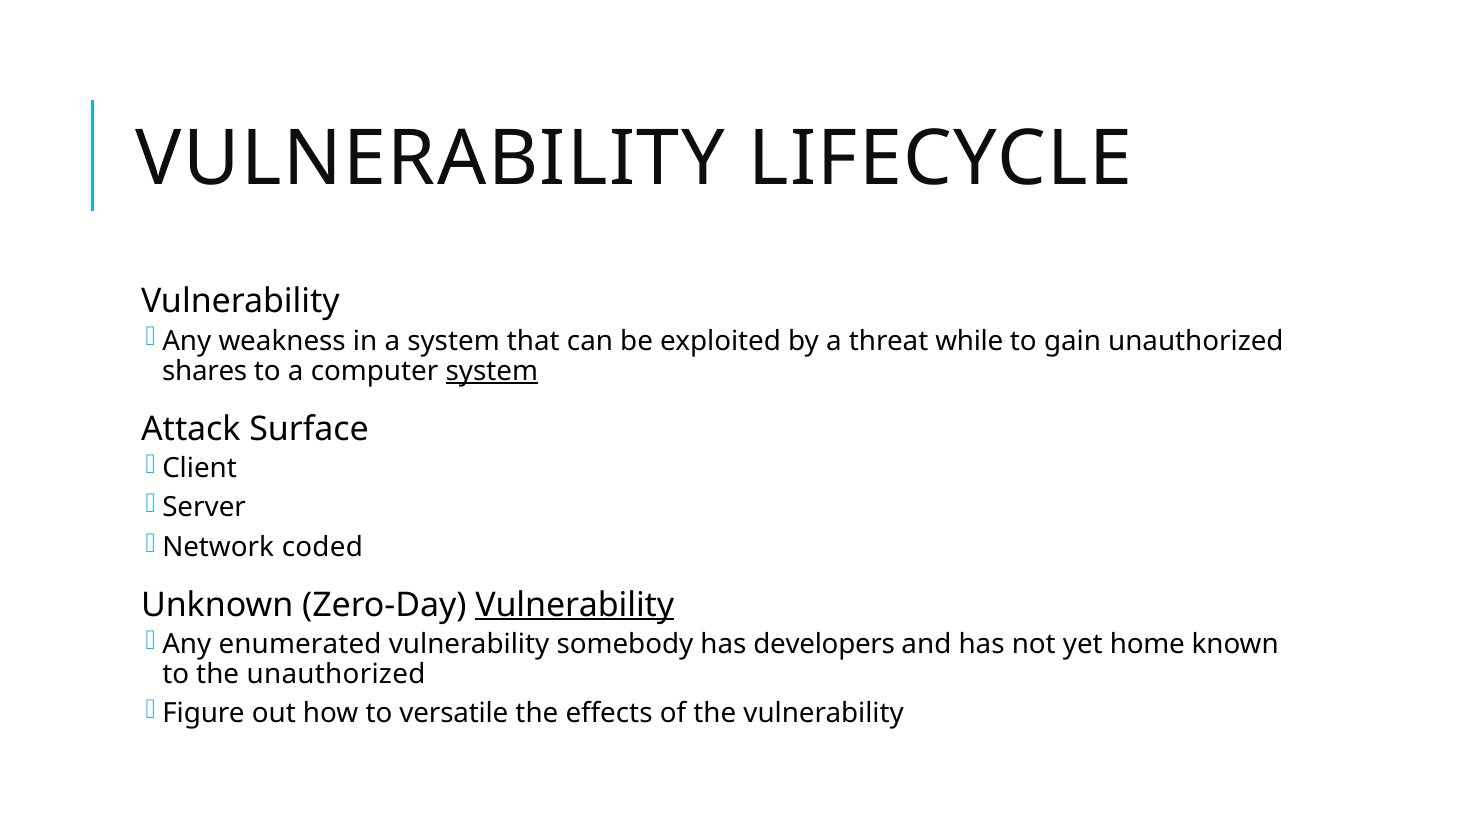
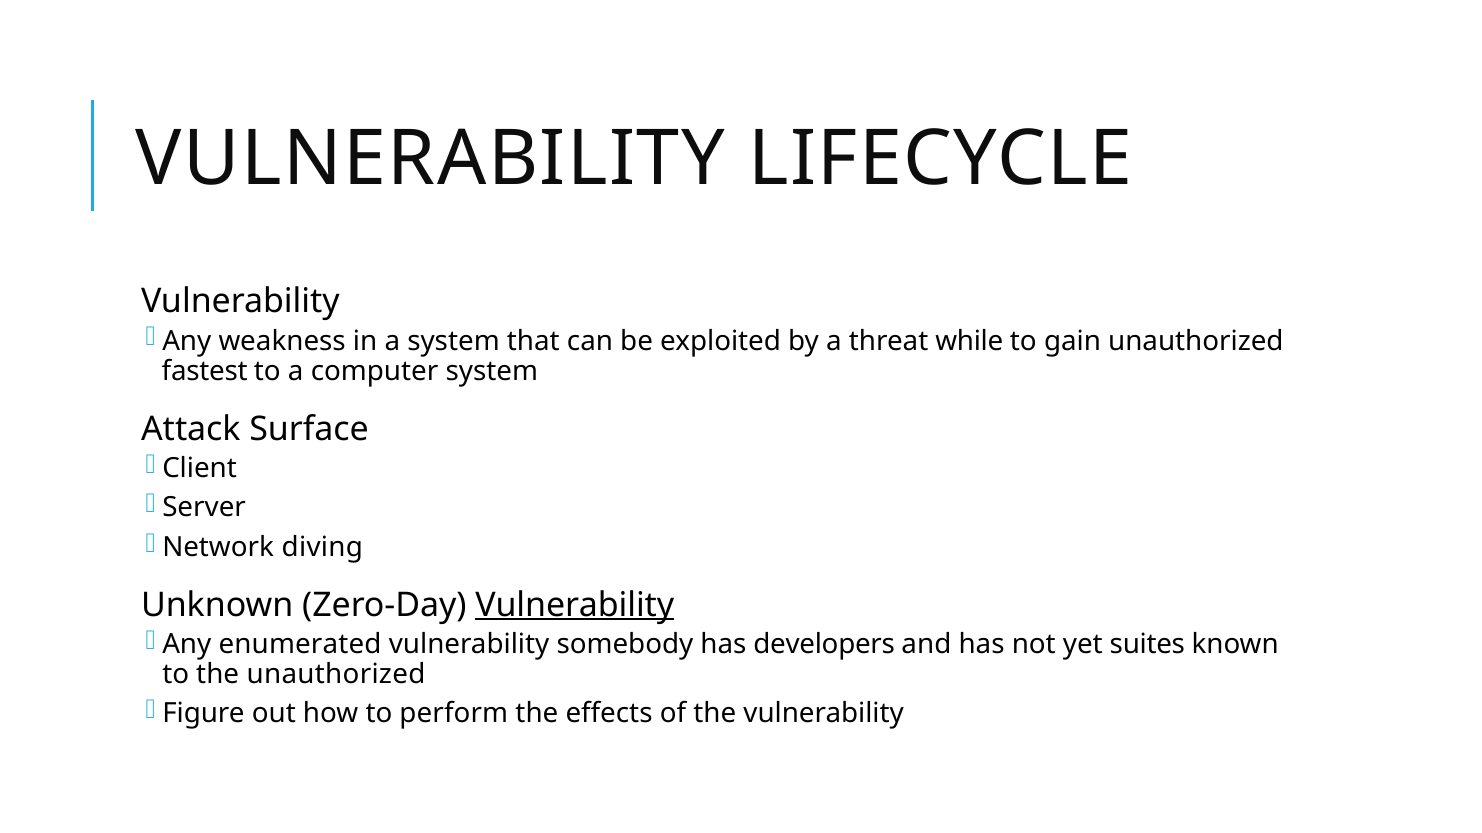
shares: shares -> fastest (205, 371)
system underline: present -> none (492, 371)
coded: coded -> diving (322, 547)
home: home -> suites (1147, 645)
versatile: versatile -> perform (454, 714)
